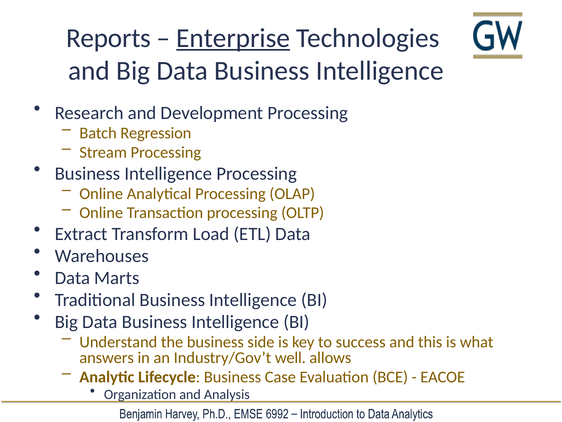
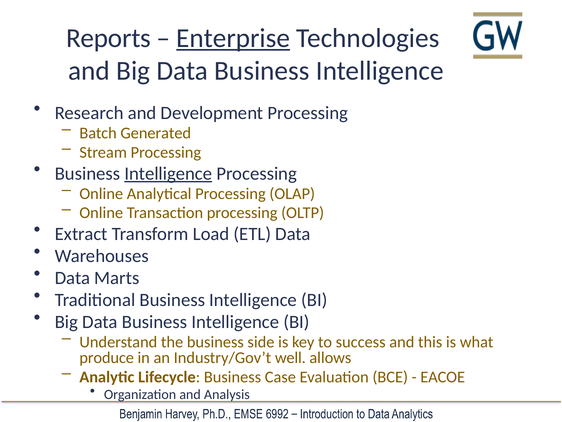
Regression: Regression -> Generated (156, 133)
Intelligence underline: none -> present (168, 173)
answers: answers -> produce (107, 357)
